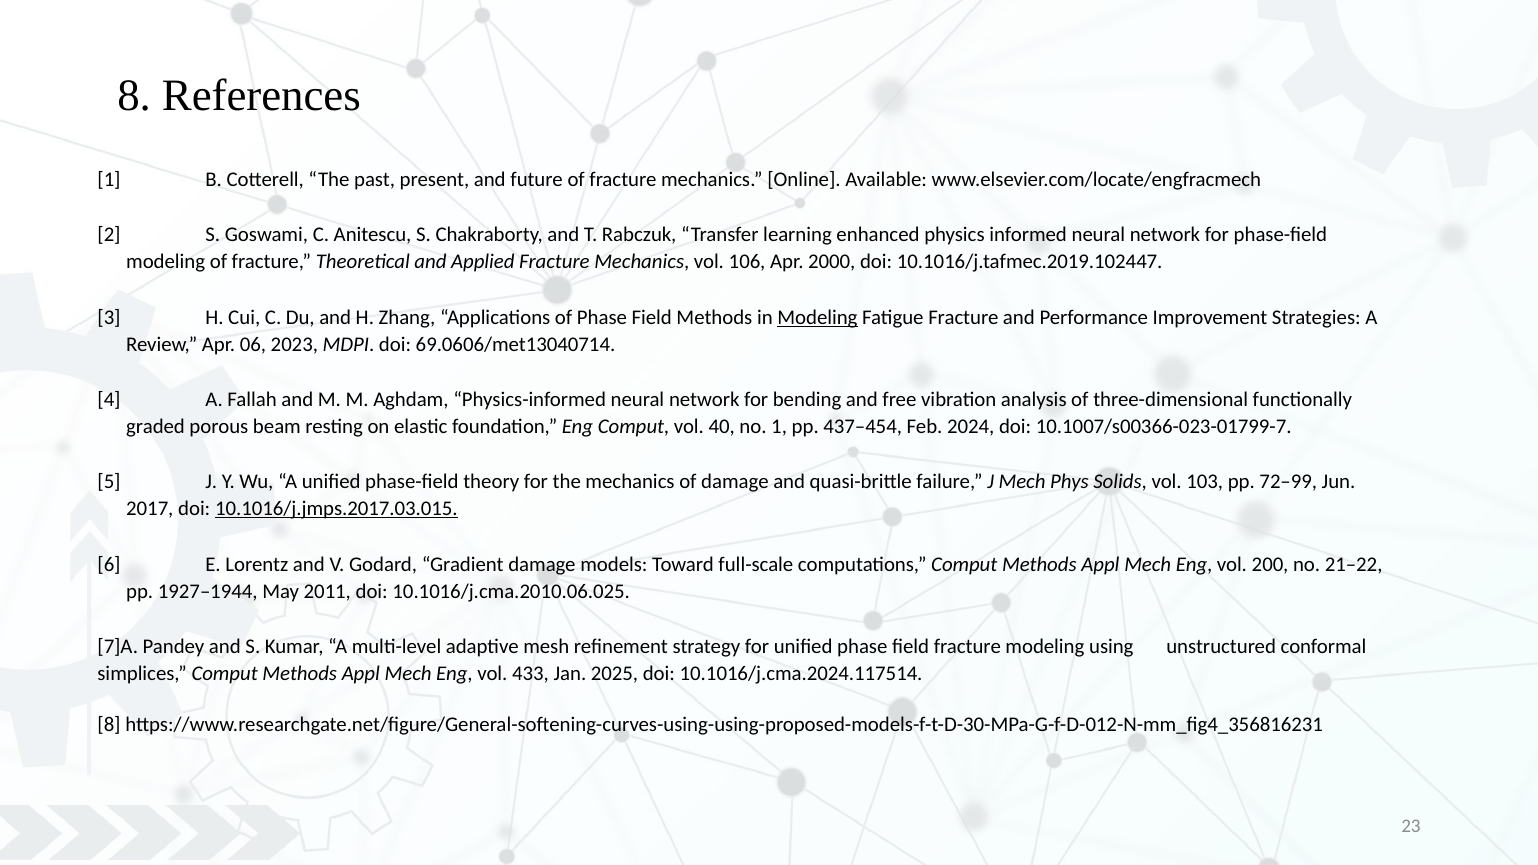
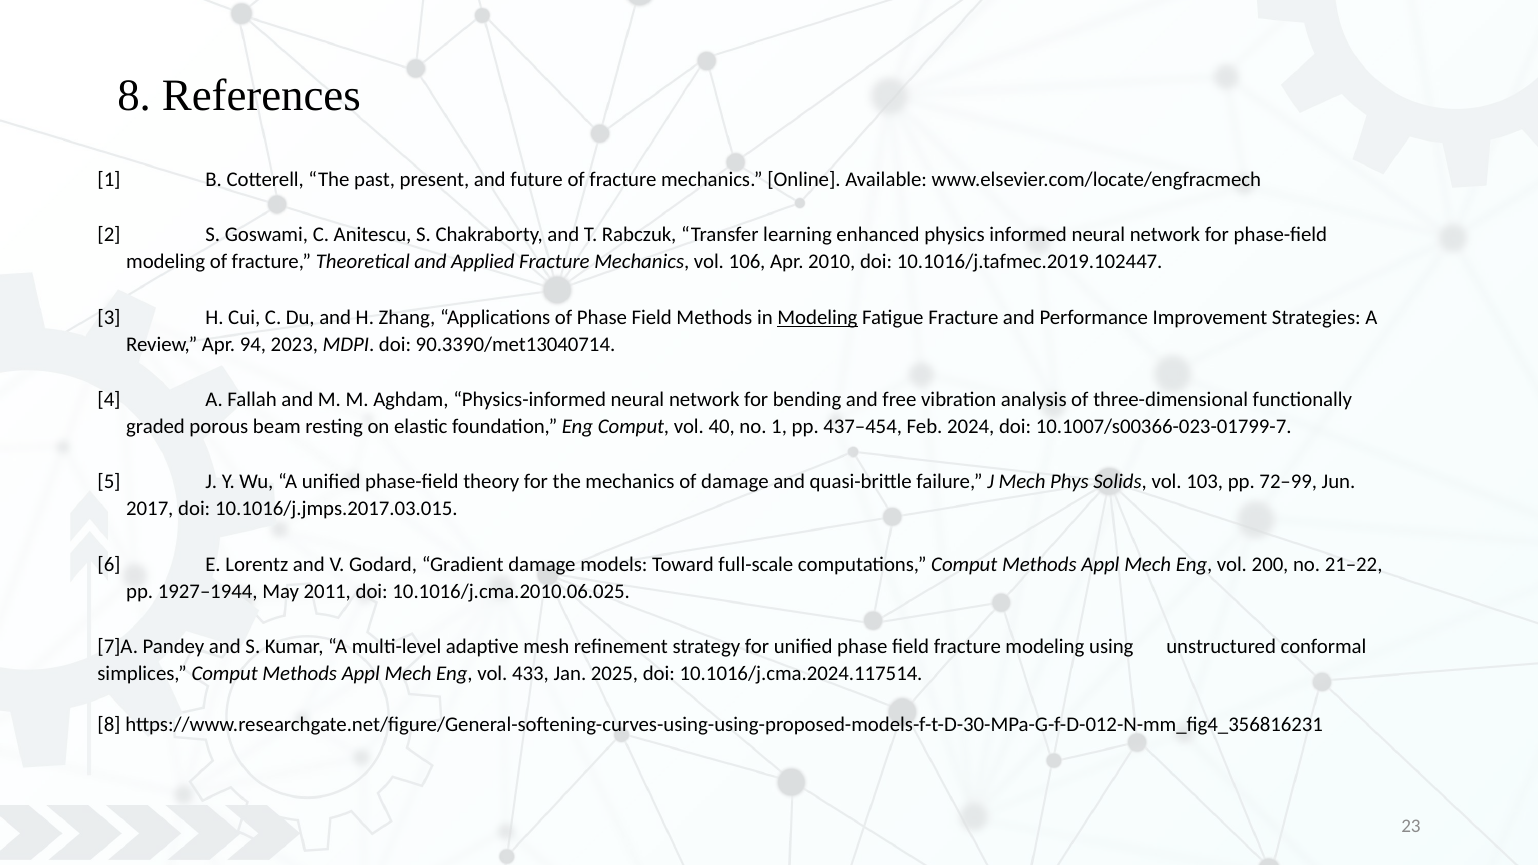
2000: 2000 -> 2010 (832, 262)
06: 06 -> 94 (253, 344)
69.0606/met13040714: 69.0606/met13040714 -> 90.3390/met13040714 (516, 344)
10.1016/j.jmps.2017.03.015 underline: present -> none (336, 509)
